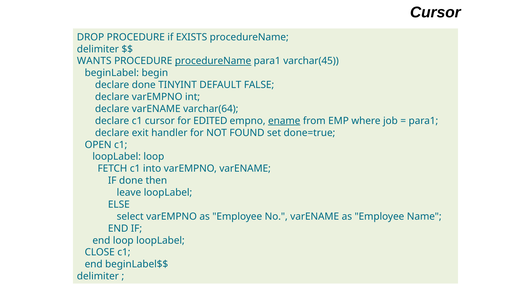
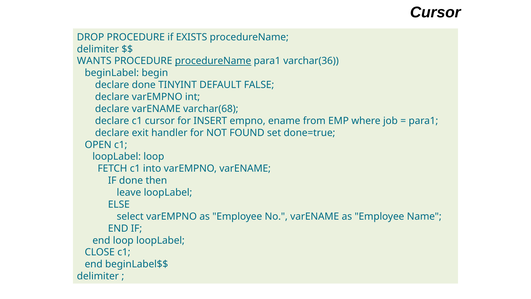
varchar(45: varchar(45 -> varchar(36 (311, 61)
varchar(64: varchar(64 -> varchar(68 (211, 109)
EDITED: EDITED -> INSERT (210, 121)
ename underline: present -> none (284, 121)
